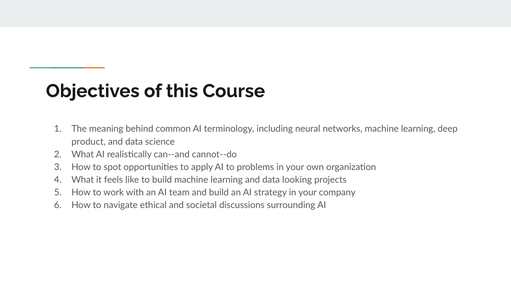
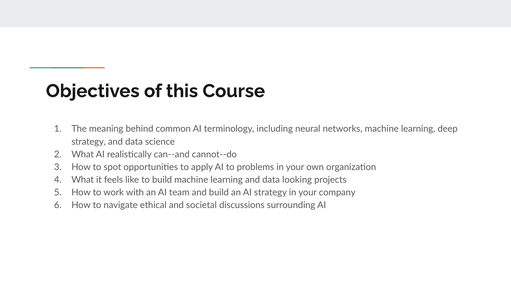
product: product -> strategy (89, 142)
